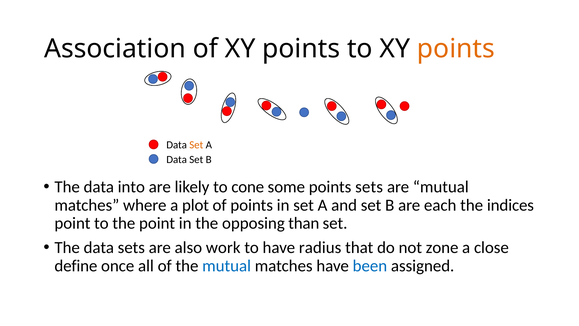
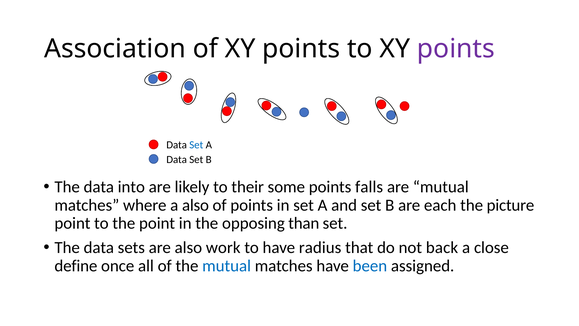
points colour: orange -> purple (456, 49)
Set colour: orange -> blue (196, 145)
cone: cone -> their (248, 187)
points sets: sets -> falls (369, 187)
a plot: plot -> also (195, 205)
indices: indices -> picture (510, 205)
zone: zone -> back (442, 247)
